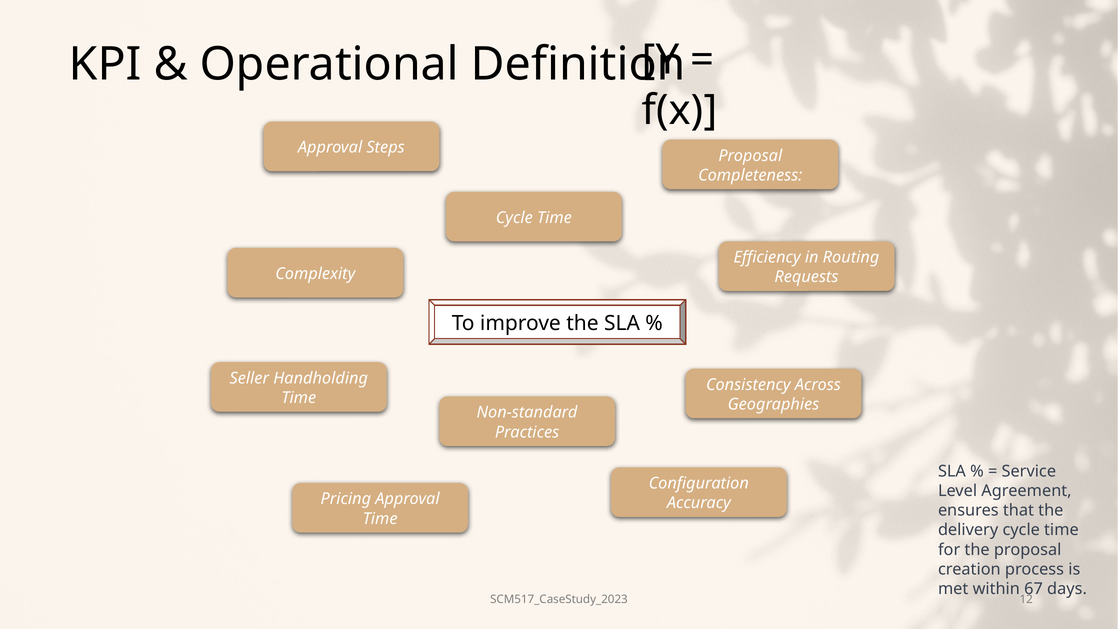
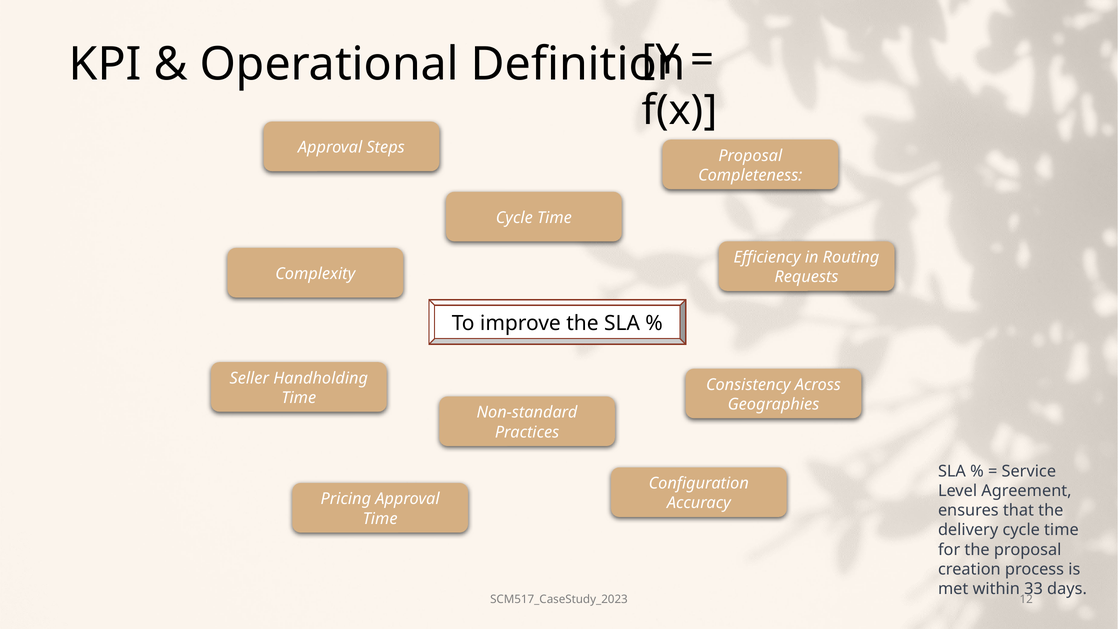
67: 67 -> 33 (1034, 589)
